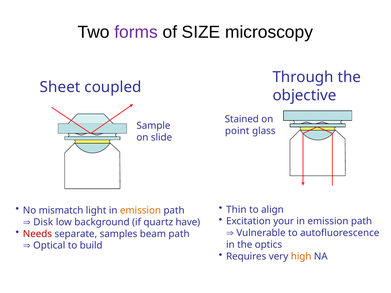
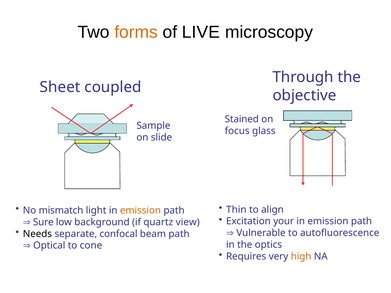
forms colour: purple -> orange (136, 32)
SIZE: SIZE -> LIVE (201, 32)
point: point -> focus (237, 131)
Disk: Disk -> Sure (43, 222)
have: have -> view (188, 222)
Needs colour: red -> black (37, 234)
samples: samples -> confocal (119, 234)
build: build -> cone (91, 246)
